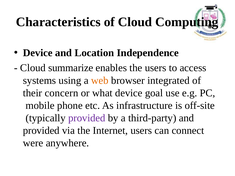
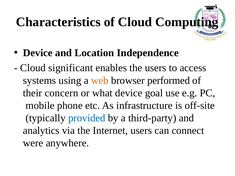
summarize: summarize -> significant (71, 68)
integrated: integrated -> performed (169, 81)
provided colour: purple -> blue (87, 118)
provided: provided -> analytics (41, 131)
